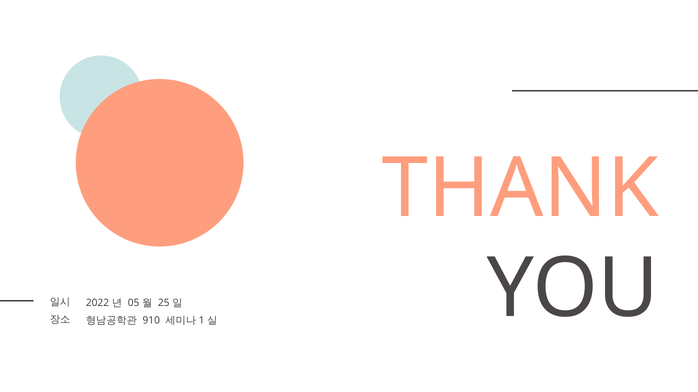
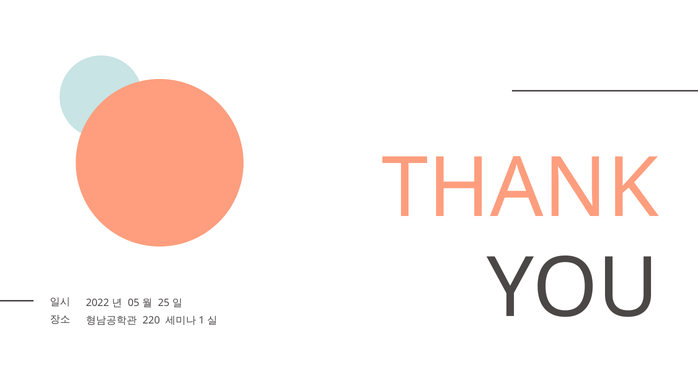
910: 910 -> 220 (151, 321)
